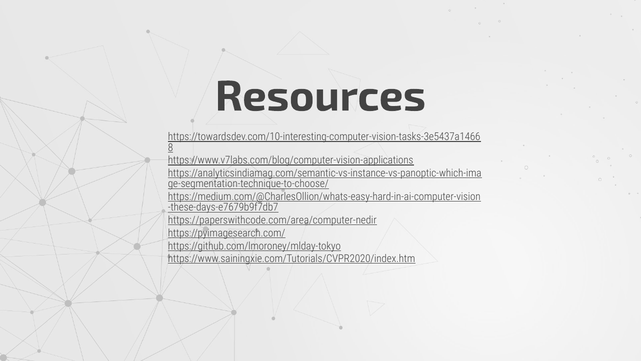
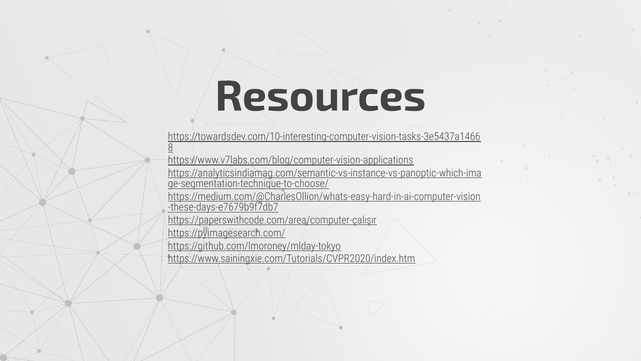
https://paperswithcode.com/area/computer-nedir: https://paperswithcode.com/area/computer-nedir -> https://paperswithcode.com/area/computer-çalışır (272, 220)
